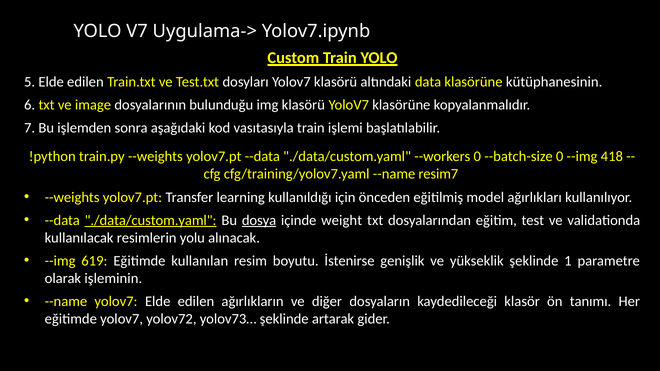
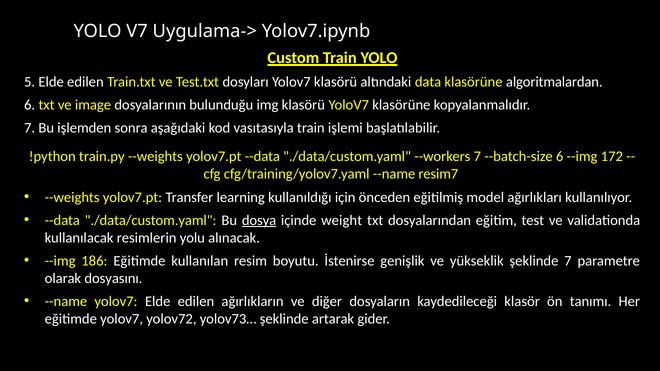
kütüphanesinin: kütüphanesinin -> algoritmalardan (554, 82)
--workers 0: 0 -> 7 (477, 157)
--batch-size 0: 0 -> 6 (560, 157)
418: 418 -> 172 (612, 157)
./data/custom.yaml underline: present -> none (151, 220)
619: 619 -> 186 (94, 261)
şeklinde 1: 1 -> 7 (568, 261)
işleminin: işleminin -> dosyasını (113, 279)
